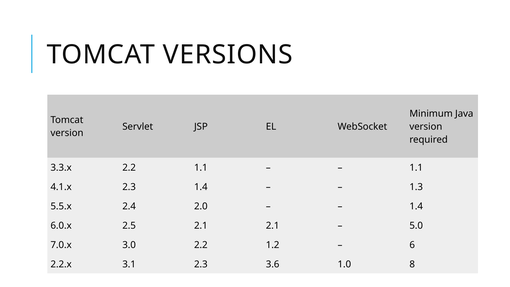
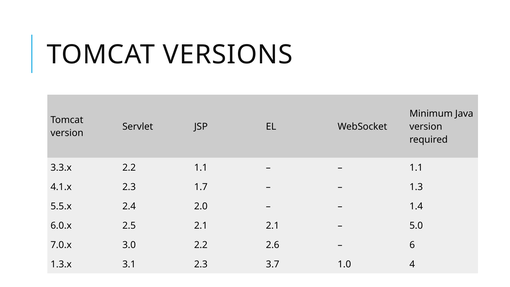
2.3 1.4: 1.4 -> 1.7 (201, 187)
1.2: 1.2 -> 2.6 (273, 245)
2.2.x: 2.2.x -> 1.3.x (61, 264)
3.6: 3.6 -> 3.7 (273, 264)
8: 8 -> 4 (412, 264)
